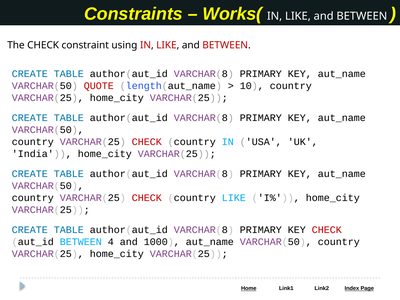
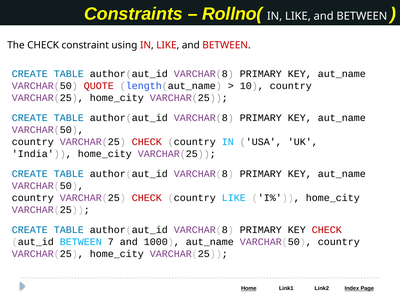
Works(: Works( -> Rollno( (232, 14)
4: 4 -> 7 (111, 242)
